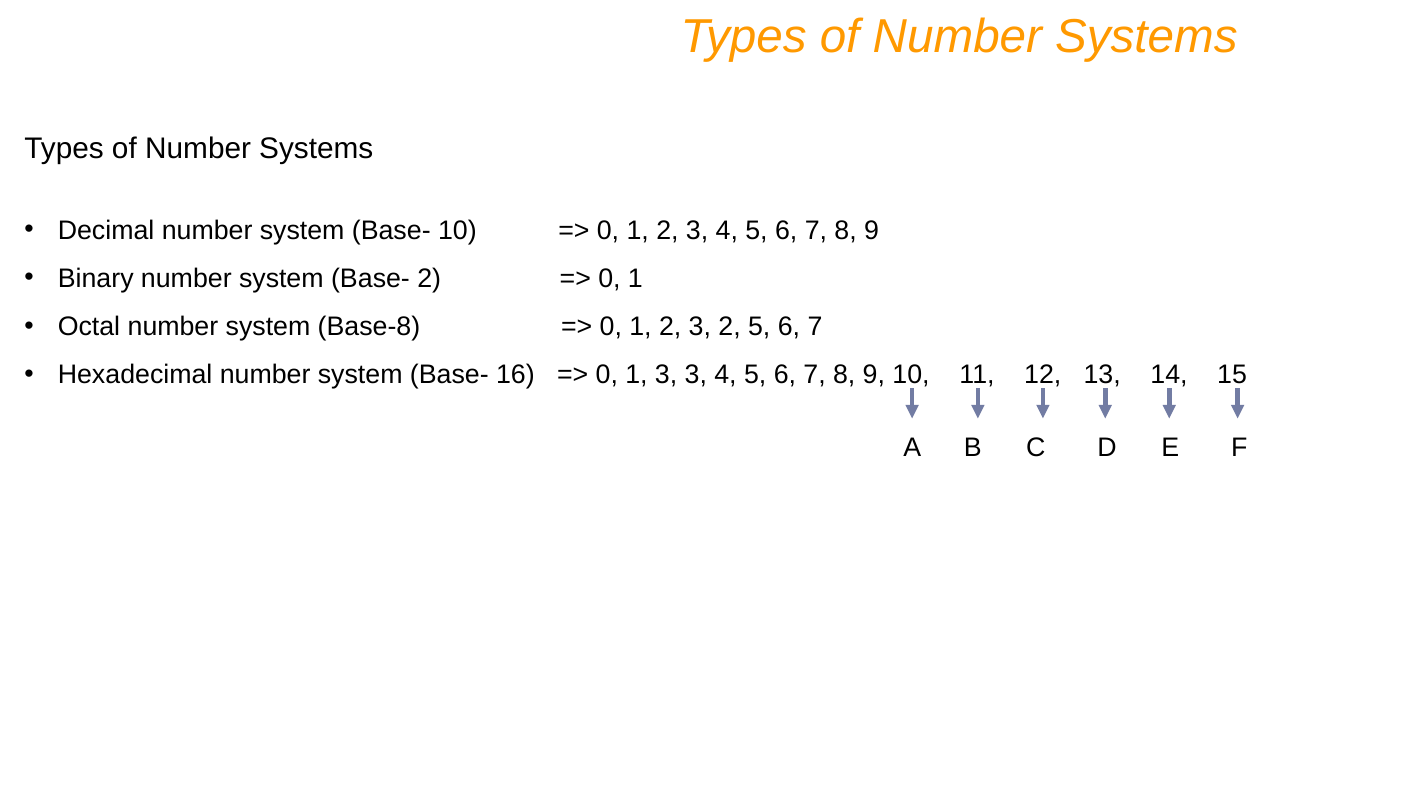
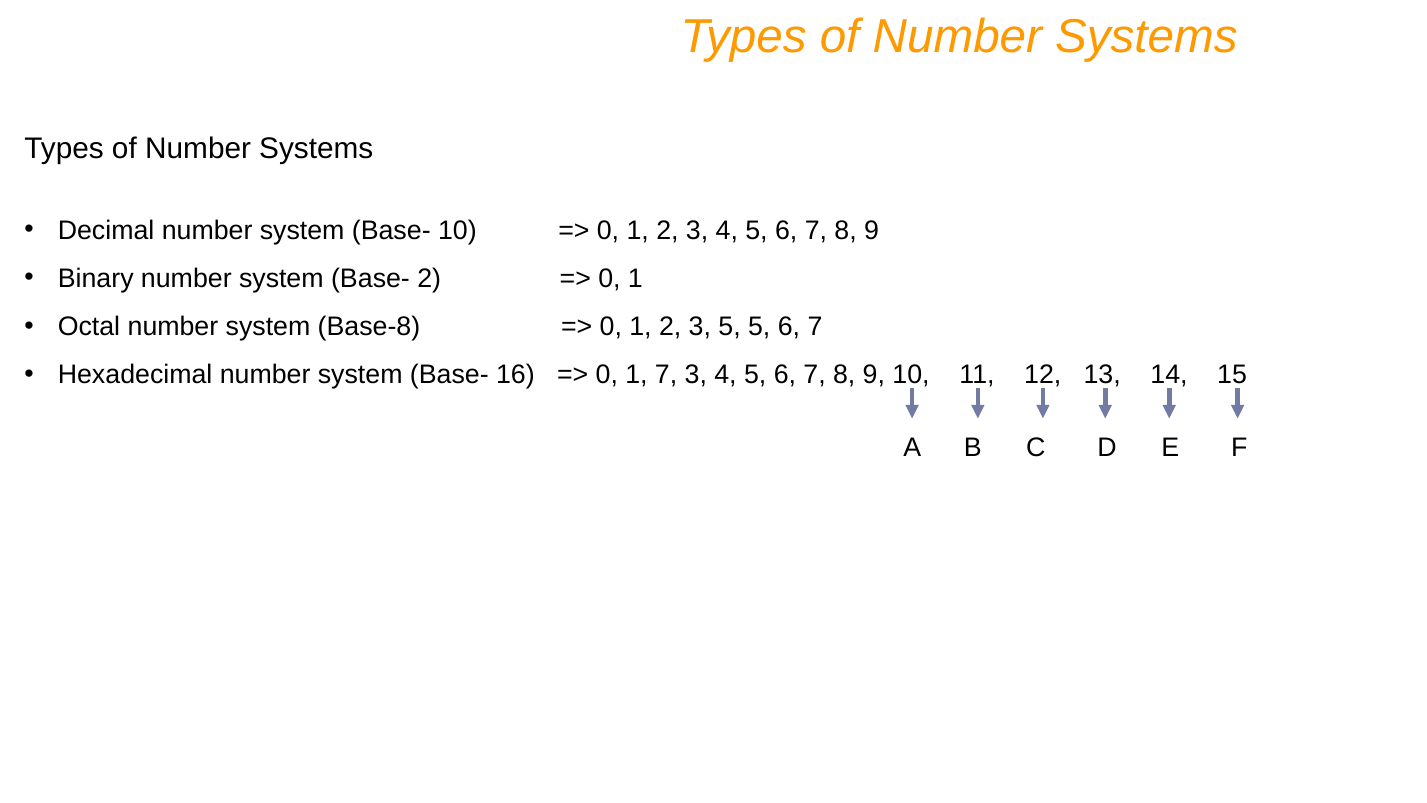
3 2: 2 -> 5 (730, 327)
1 3: 3 -> 7 (666, 375)
